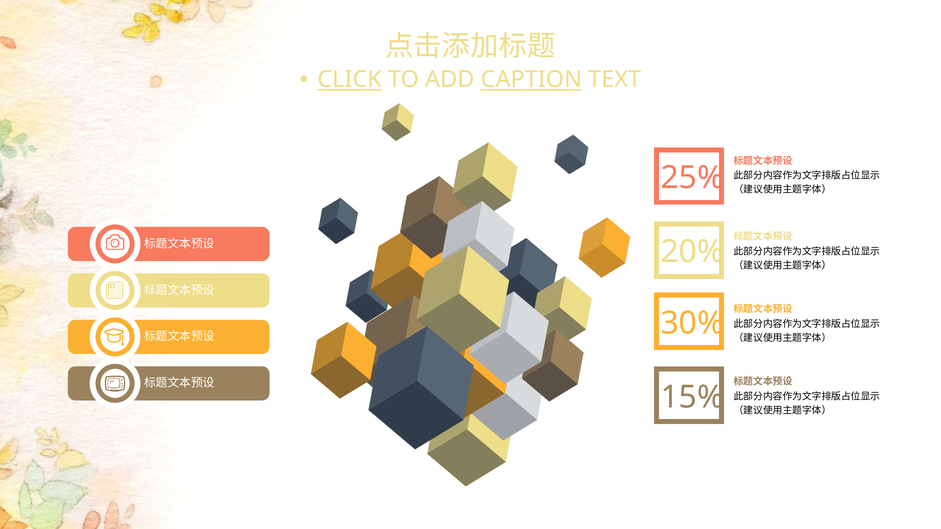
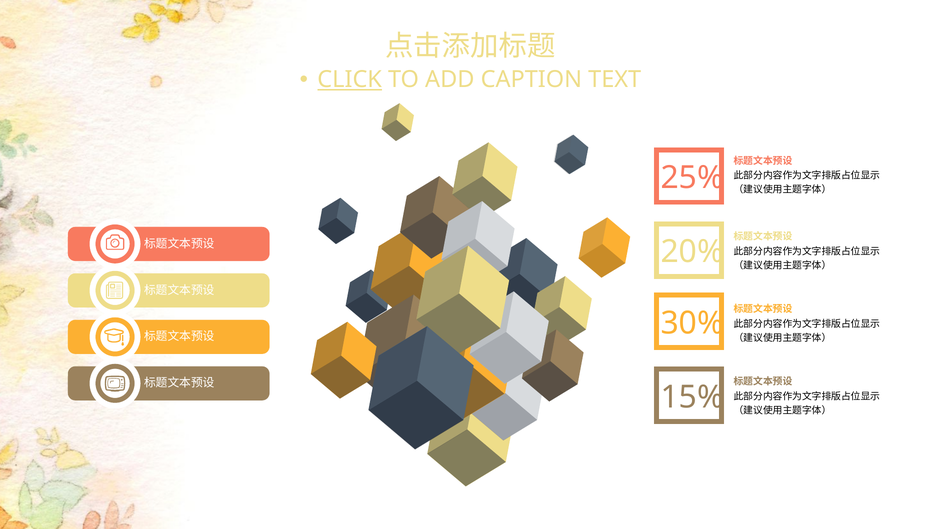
CAPTION underline: present -> none (531, 80)
